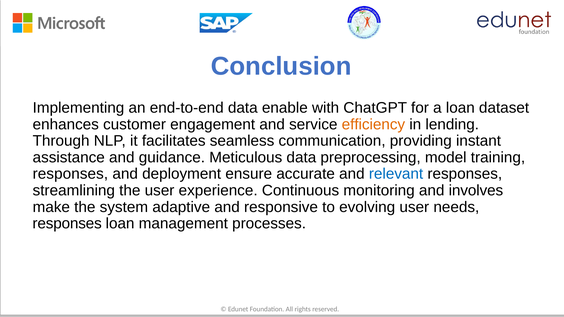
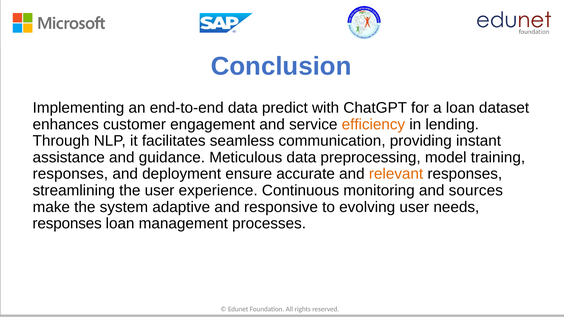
enable: enable -> predict (285, 108)
relevant colour: blue -> orange (396, 174)
involves: involves -> sources (476, 191)
